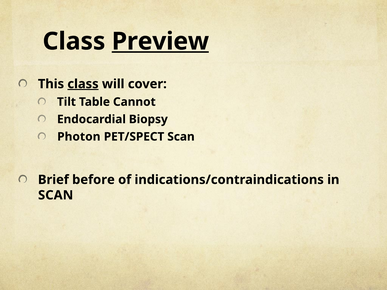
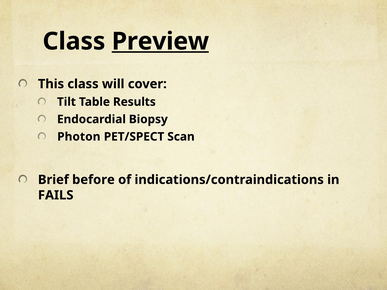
class underline: present -> none (83, 84)
Cannot: Cannot -> Results (134, 102)
SCAN: SCAN -> FAILS (56, 195)
